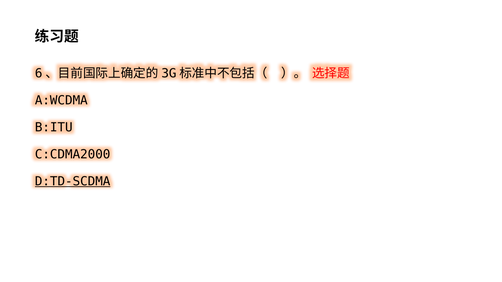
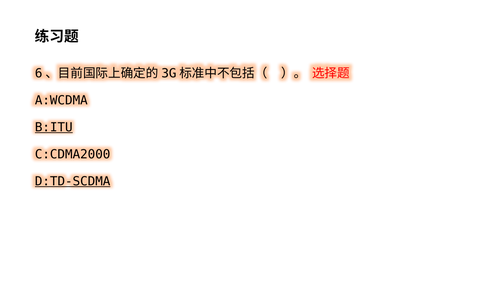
B:ITU underline: none -> present (54, 127)
